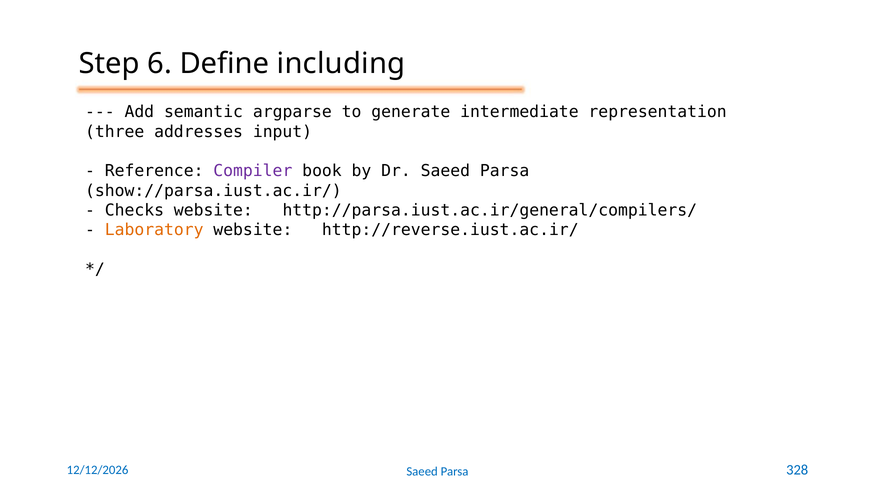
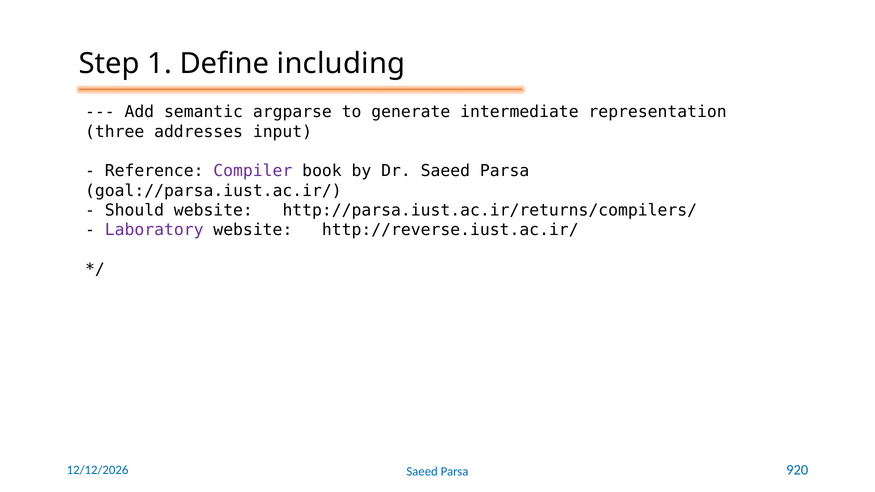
6: 6 -> 1 (160, 64)
show://parsa.iust.ac.ir/: show://parsa.iust.ac.ir/ -> goal://parsa.iust.ac.ir/ (213, 191)
Checks: Checks -> Should (134, 210)
http://parsa.iust.ac.ir/general/compilers/: http://parsa.iust.ac.ir/general/compilers/ -> http://parsa.iust.ac.ir/returns/compilers/ (490, 210)
Laboratory colour: orange -> purple (154, 230)
328: 328 -> 920 (797, 470)
